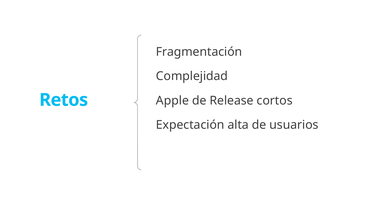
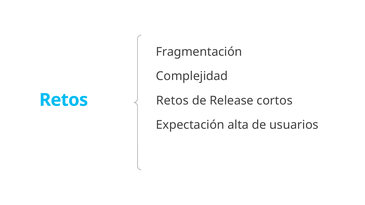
Apple: Apple -> Retos (172, 101)
